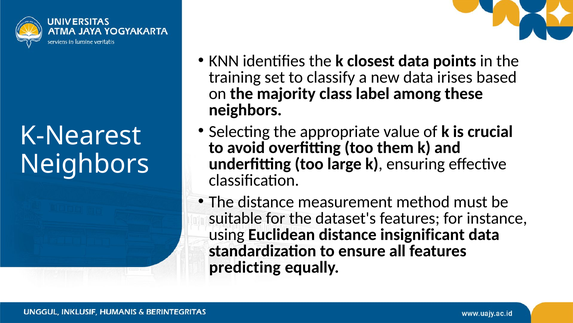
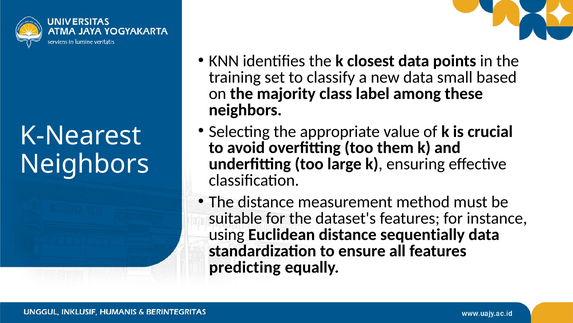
irises: irises -> small (455, 77)
insignificant: insignificant -> sequentially (423, 234)
